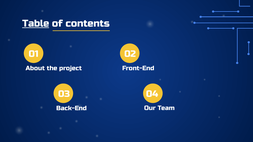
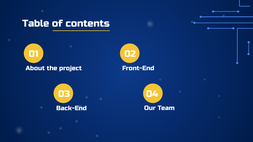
Table underline: present -> none (36, 24)
